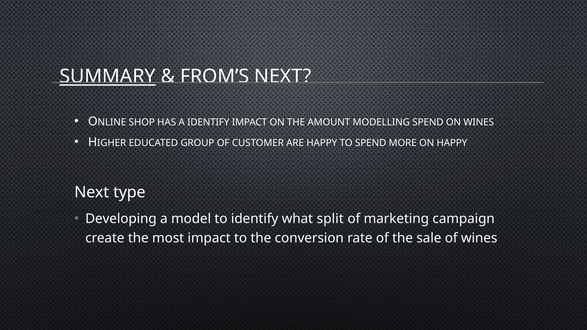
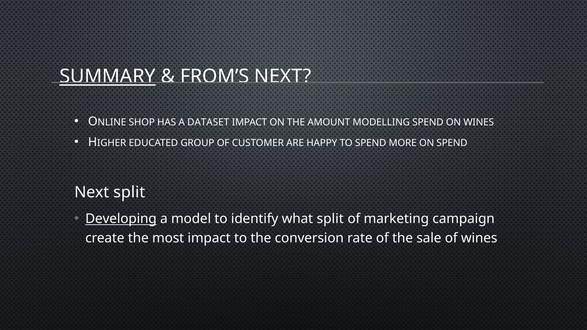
A IDENTIFY: IDENTIFY -> DATASET (208, 122)
ON HAPPY: HAPPY -> SPEND (452, 143)
Next type: type -> split (129, 192)
Developing underline: none -> present (121, 219)
